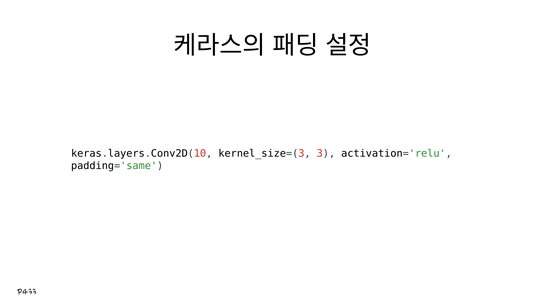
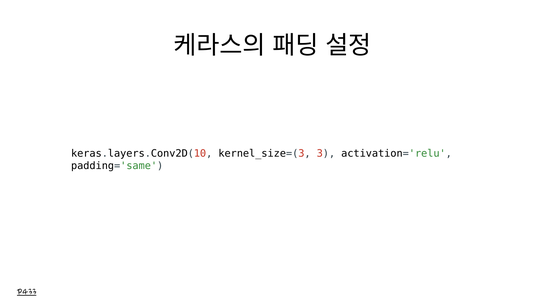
P433 underline: none -> present (27, 291)
